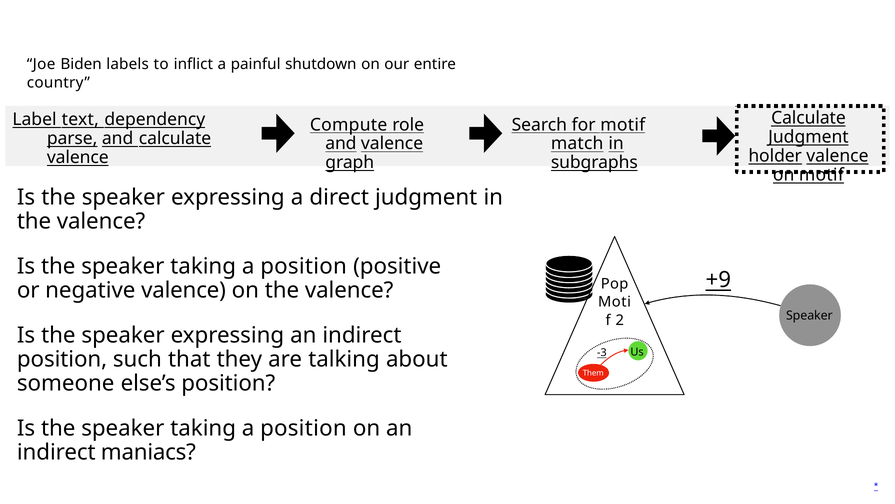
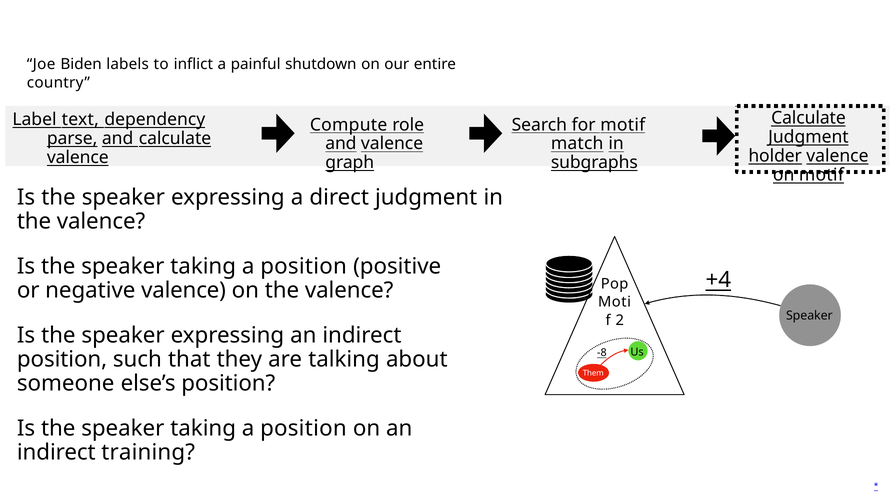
+9: +9 -> +4 (718, 280)
-3: -3 -> -8 (602, 352)
maniacs: maniacs -> training (148, 452)
